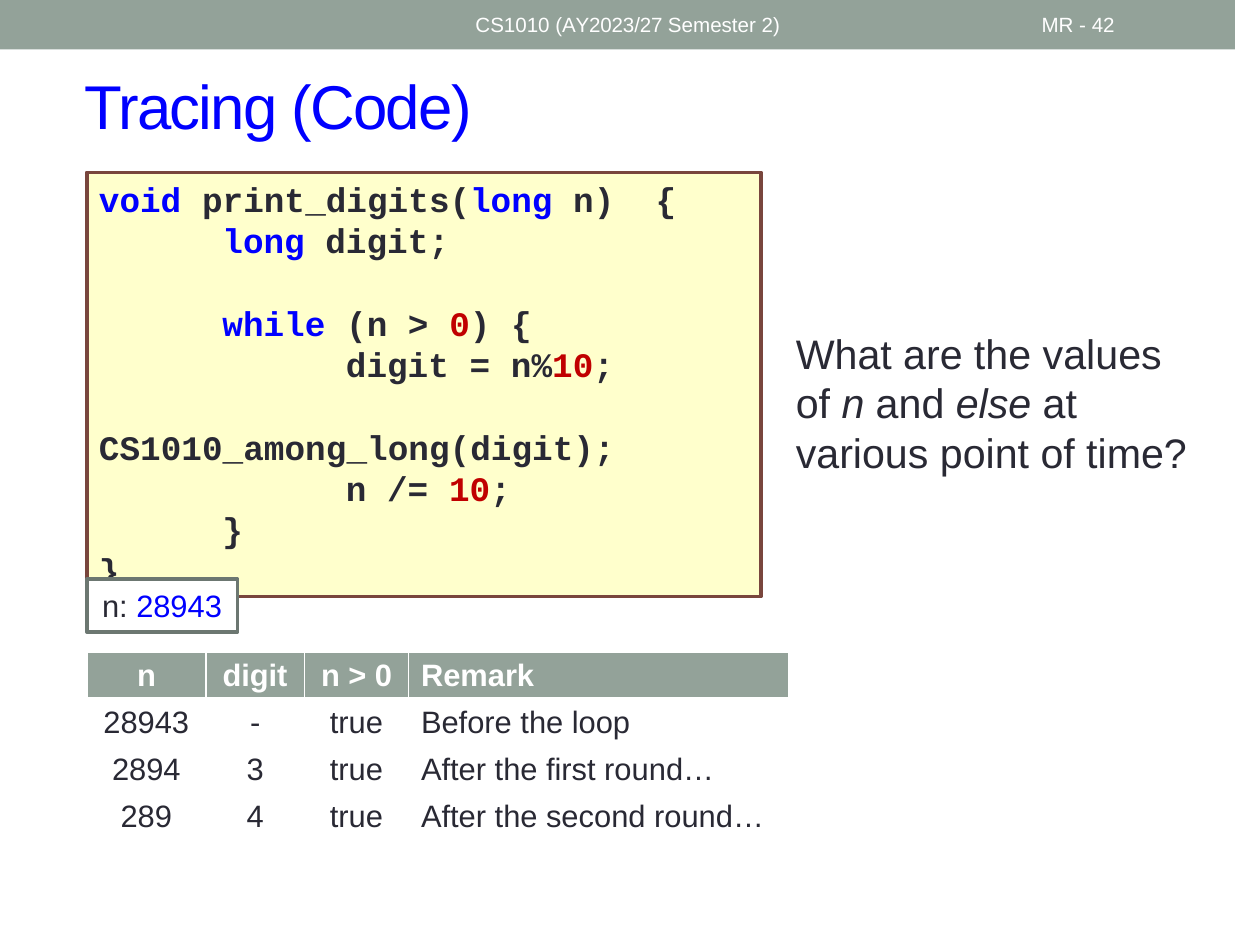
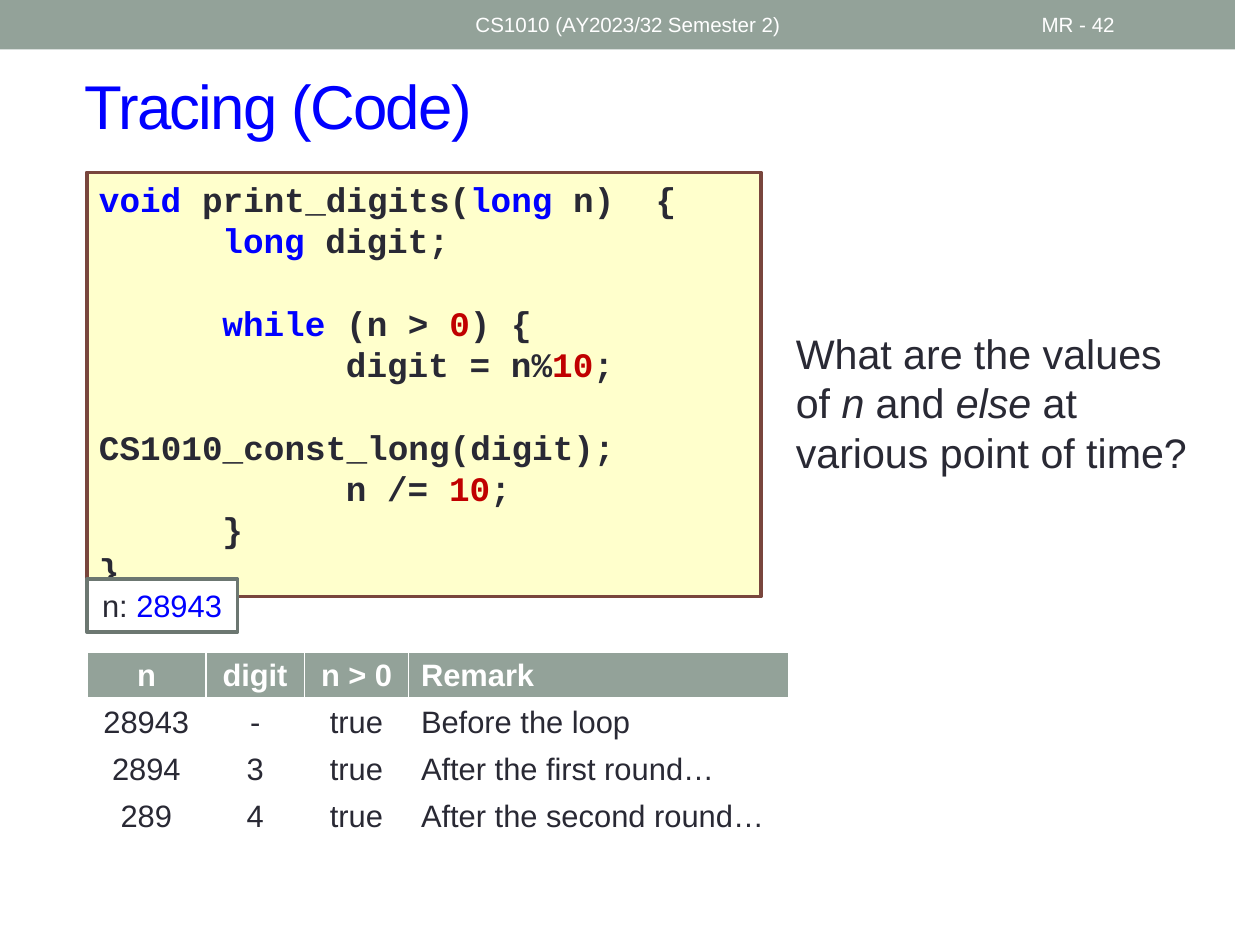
AY2023/27: AY2023/27 -> AY2023/32 (609, 26)
CS1010_among_long(digit: CS1010_among_long(digit -> CS1010_const_long(digit (357, 448)
